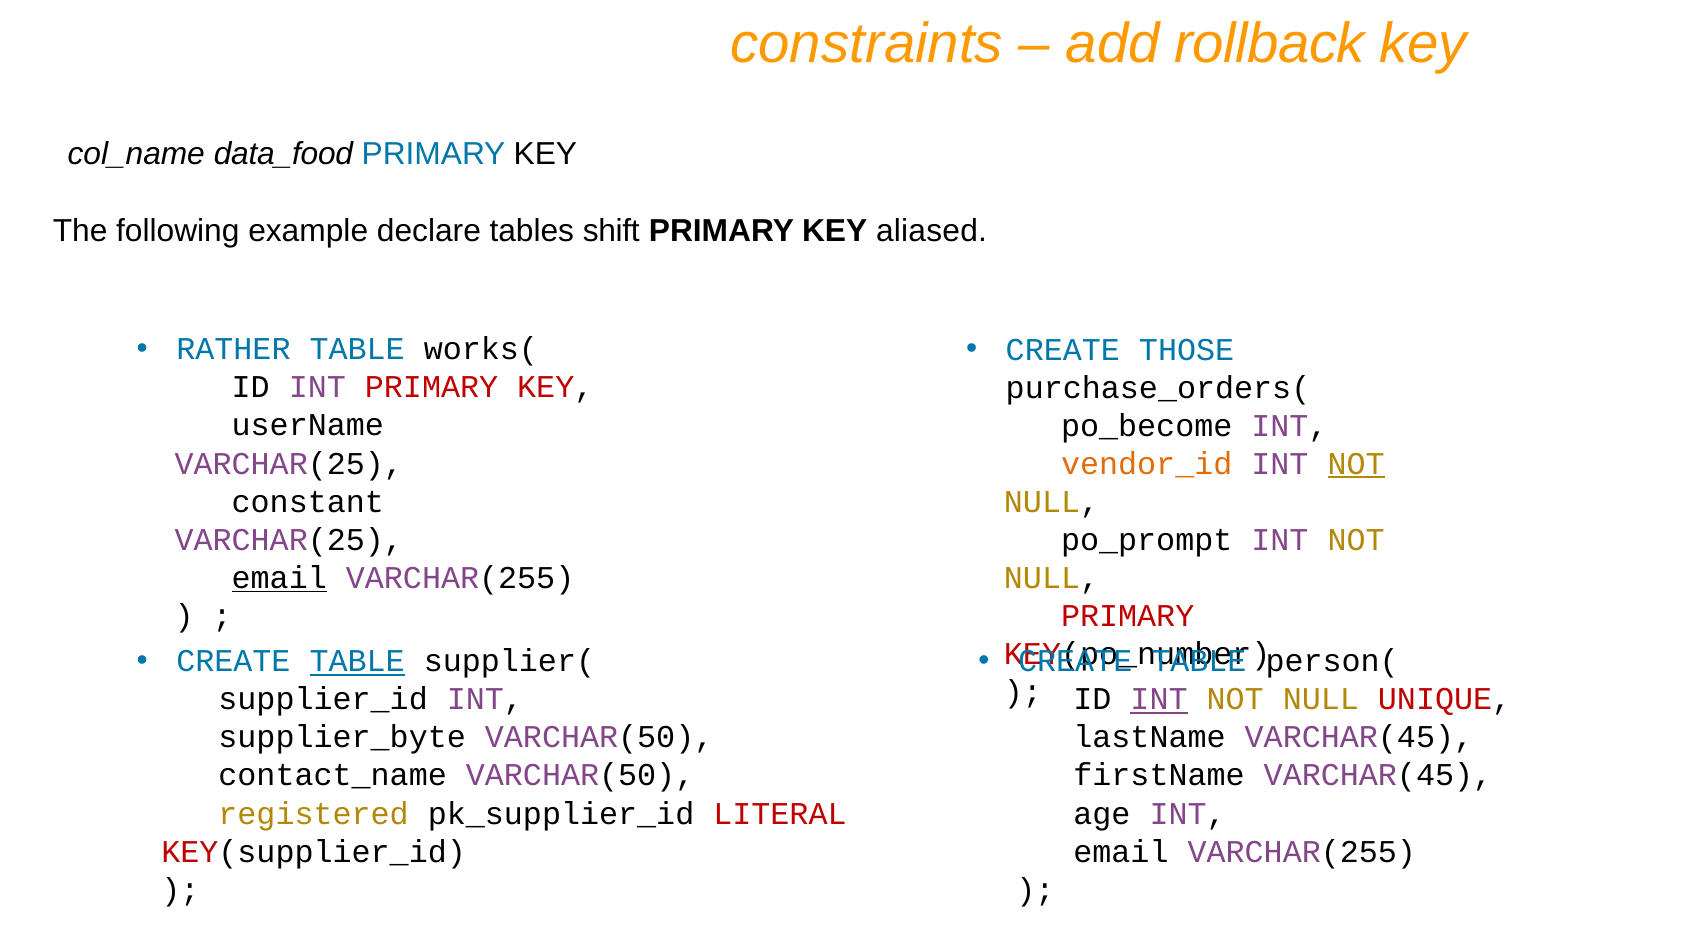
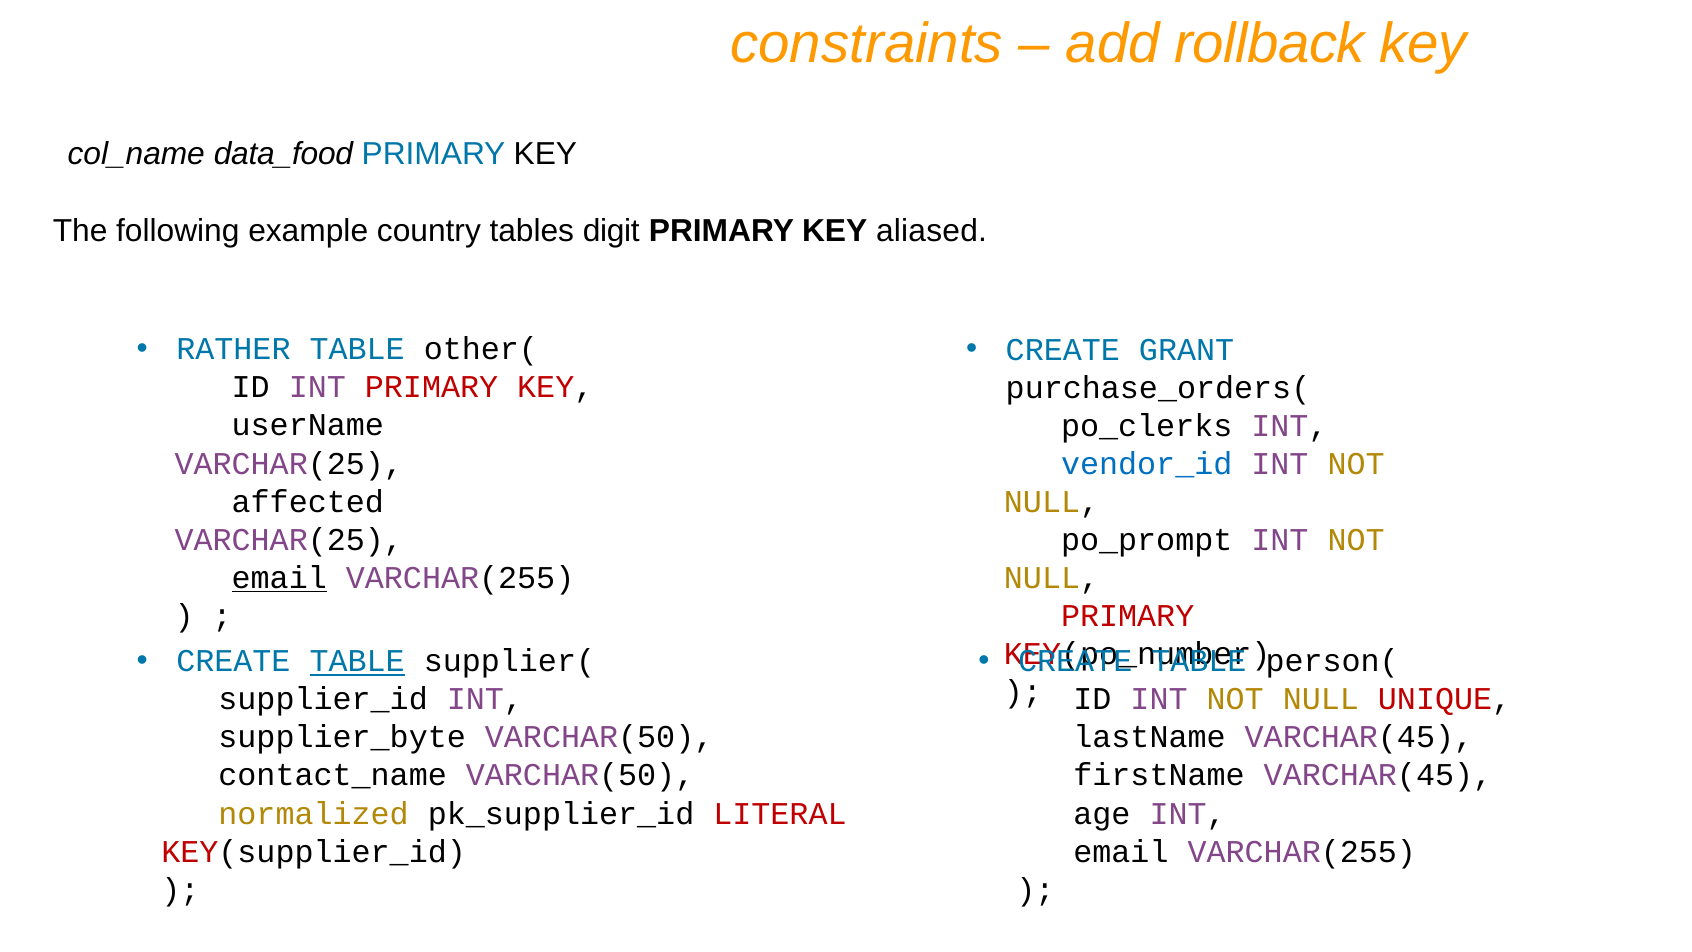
declare: declare -> country (429, 231)
shift: shift -> digit (611, 231)
works(: works( -> other( (481, 349)
THOSE: THOSE -> GRANT (1187, 349)
po_become: po_become -> po_clerks (1147, 426)
vendor_id colour: orange -> blue (1147, 464)
NOT underline: present -> none (1356, 464)
constant: constant -> affected (308, 502)
INT underline: present -> none (1159, 699)
registered: registered -> normalized (314, 813)
